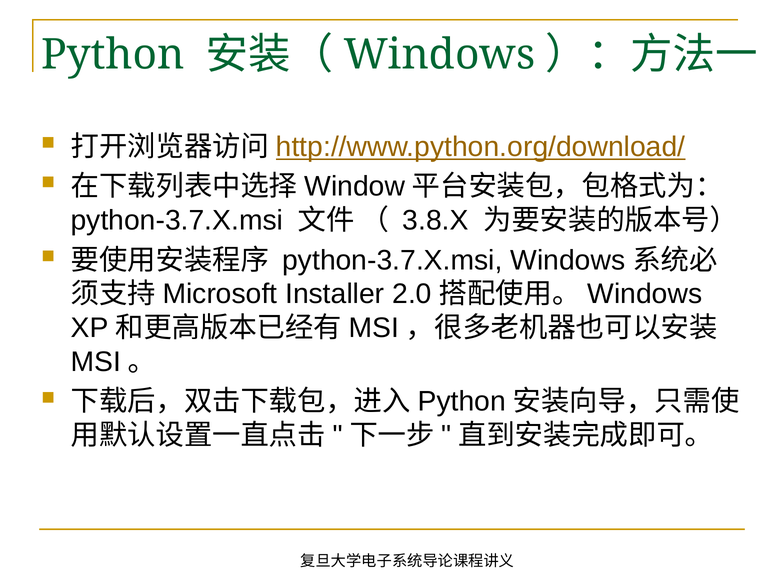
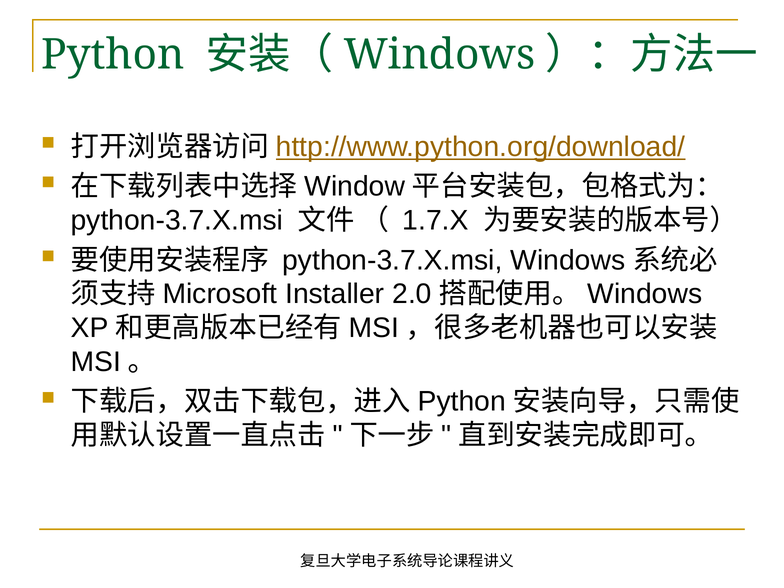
3.8.X: 3.8.X -> 1.7.X (435, 221)
